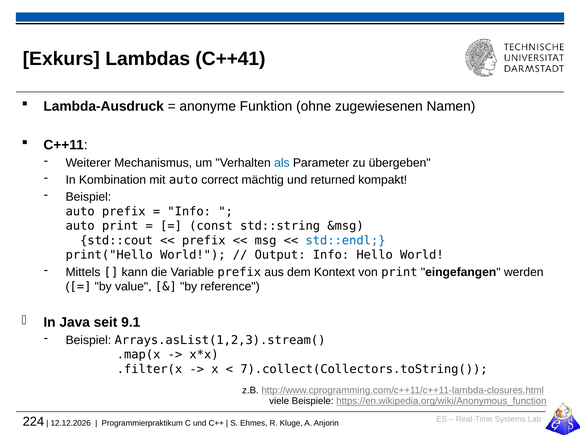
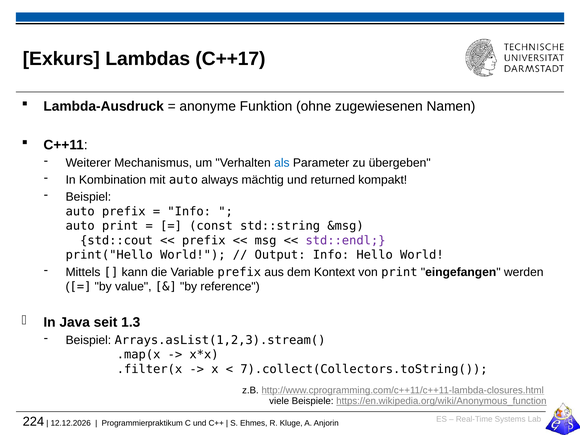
C++41: C++41 -> C++17 (231, 59)
correct: correct -> always (220, 180)
std::endl colour: blue -> purple (346, 241)
9.1: 9.1 -> 1.3 (131, 322)
